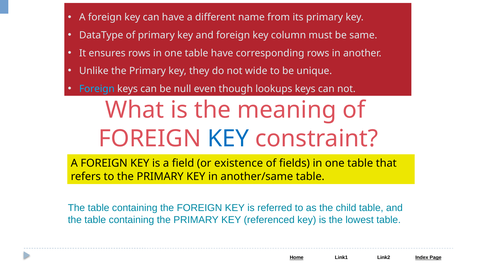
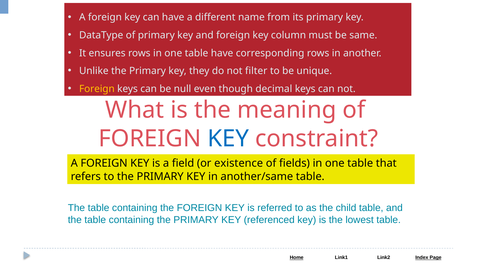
wide: wide -> filter (256, 71)
Foreign colour: light blue -> yellow (97, 89)
lookups: lookups -> decimal (274, 89)
